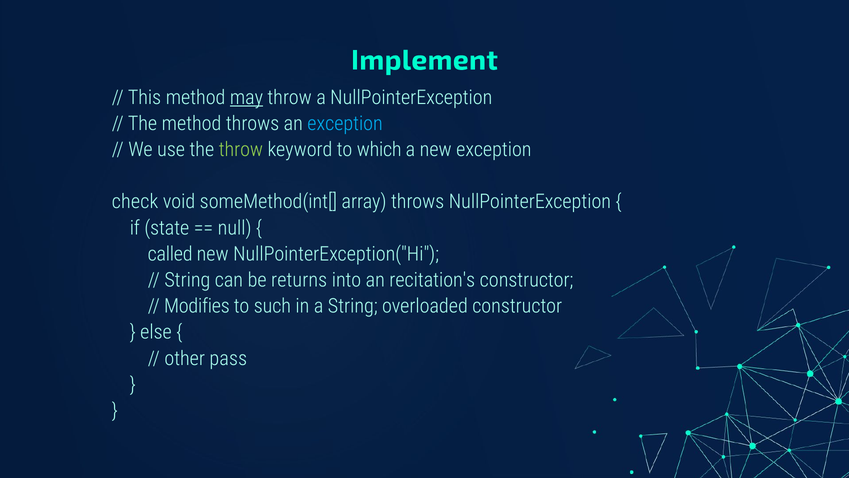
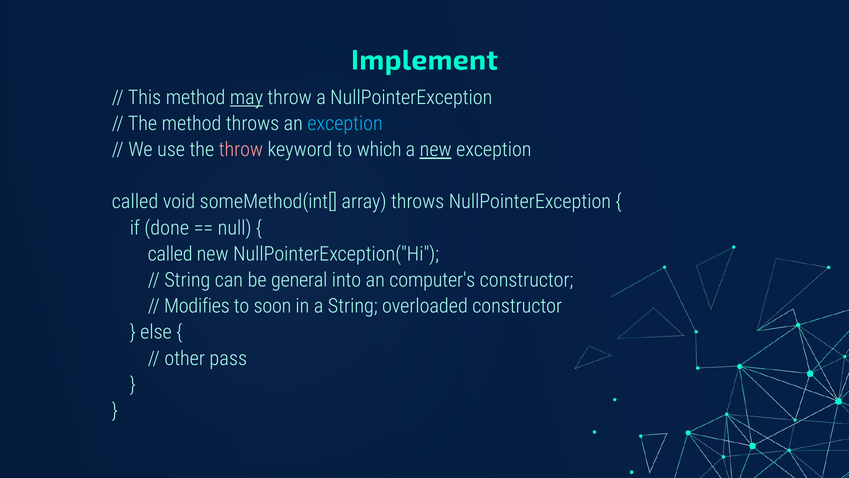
throw colour: light green -> pink (241, 150)
new underline: none -> present (436, 150)
check: check -> called (135, 202)
state: state -> done (167, 228)
returns: returns -> general (299, 280)
recitation's: recitation's -> computer's (432, 280)
such: such -> soon (272, 306)
